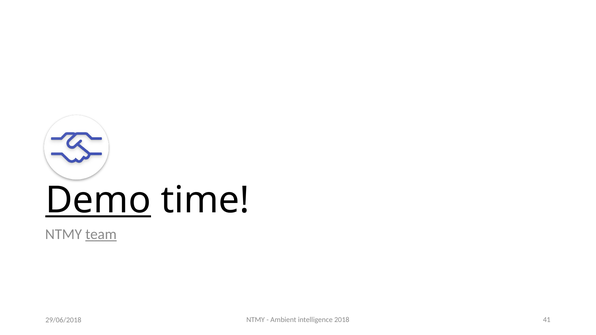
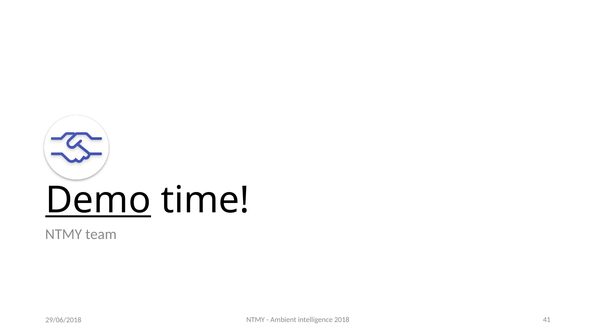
team underline: present -> none (101, 235)
